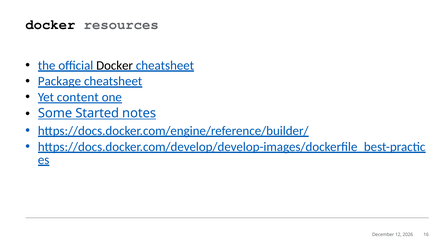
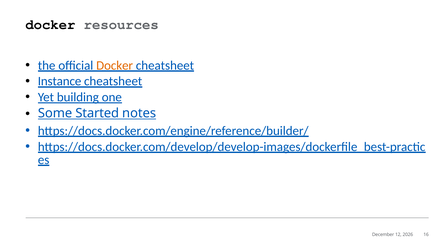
Docker colour: black -> orange (115, 65)
Package: Package -> Instance (60, 81)
content: content -> building (78, 97)
